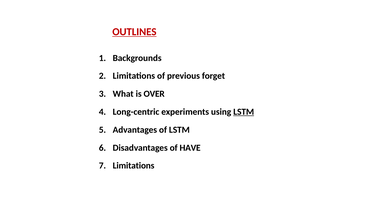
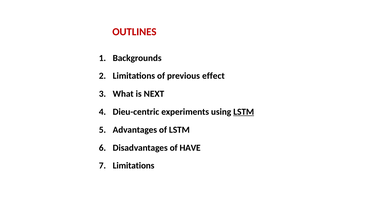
OUTLINES underline: present -> none (134, 32)
forget: forget -> effect (213, 76)
OVER: OVER -> NEXT (154, 94)
Long-centric: Long-centric -> Dieu-centric (136, 112)
